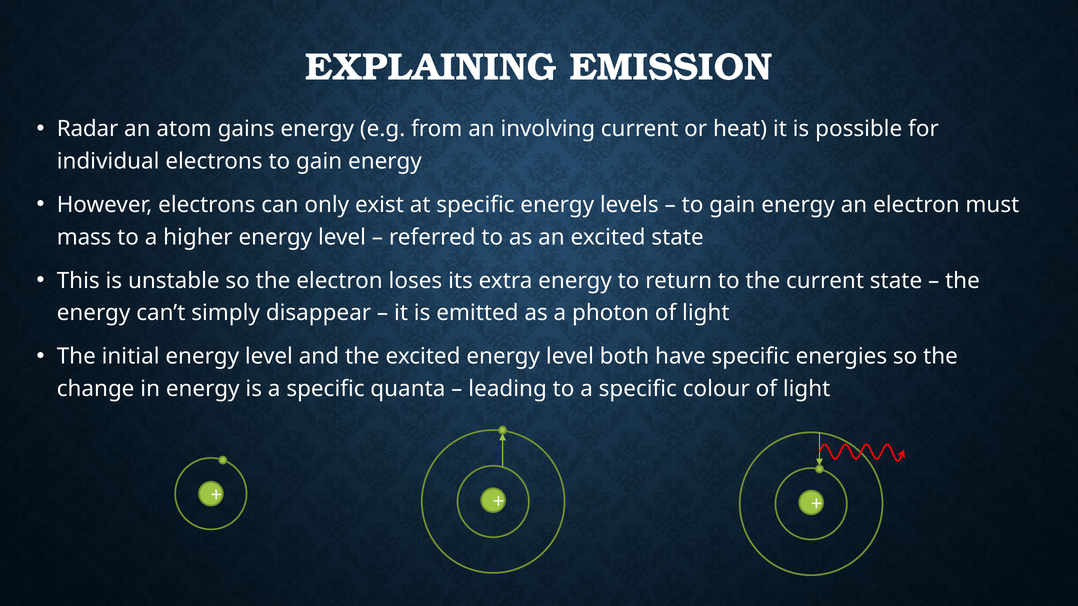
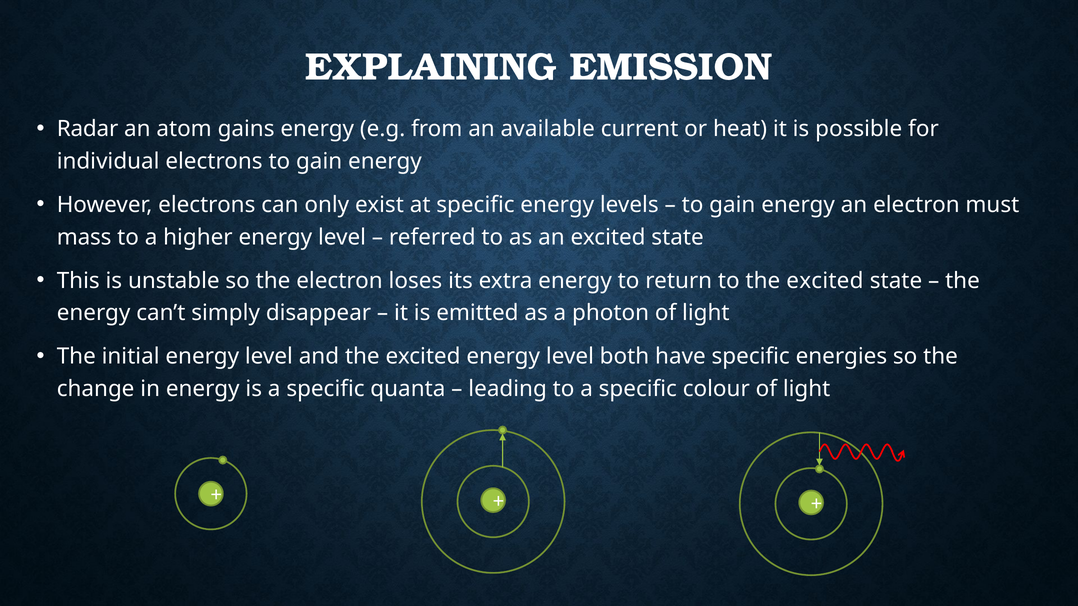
involving: involving -> available (548, 129)
to the current: current -> excited (825, 281)
